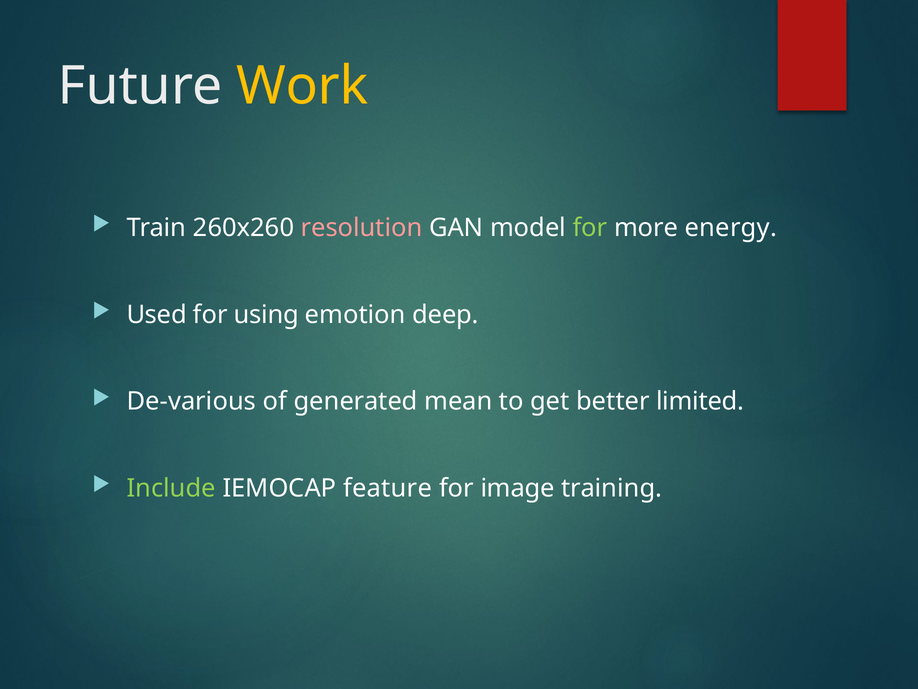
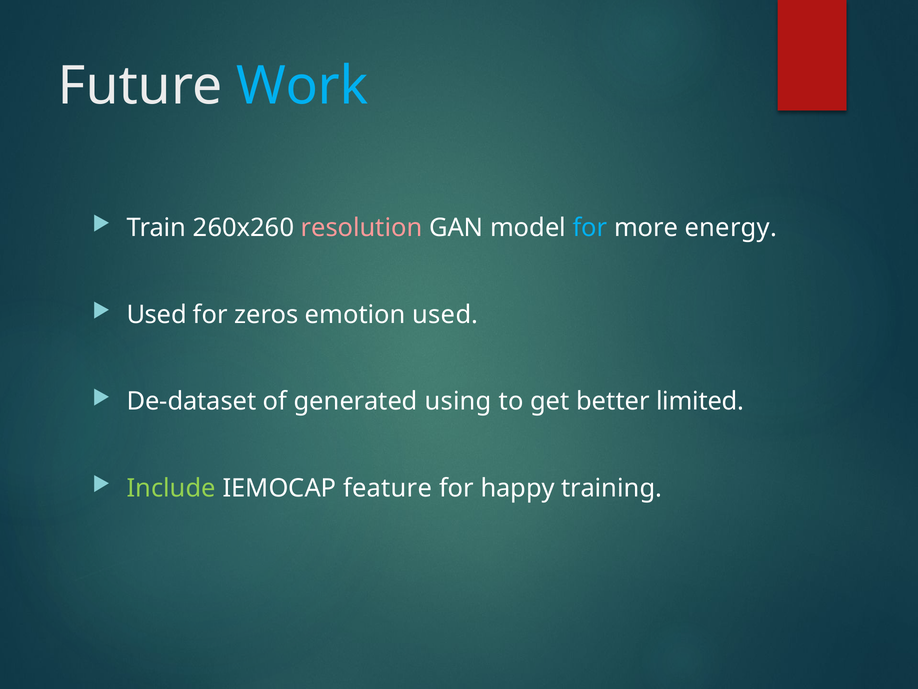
Work colour: yellow -> light blue (302, 86)
for colour: light green -> light blue (590, 228)
using: using -> zeros (266, 315)
emotion deep: deep -> used (445, 315)
De-various: De-various -> De-dataset (191, 401)
mean: mean -> using (458, 401)
image: image -> happy (518, 488)
